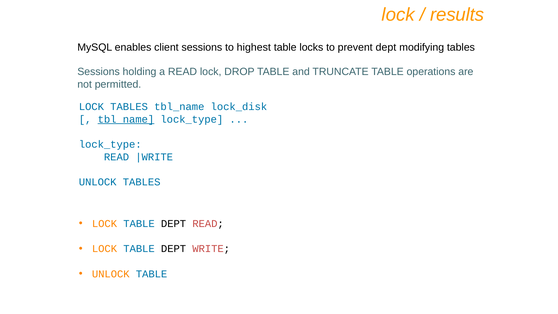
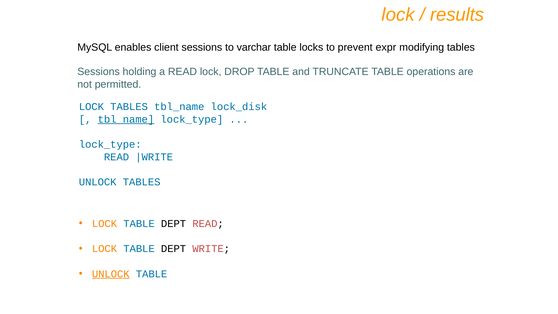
highest: highest -> varchar (254, 47)
prevent dept: dept -> expr (386, 47)
UNLOCK underline: none -> present (111, 274)
